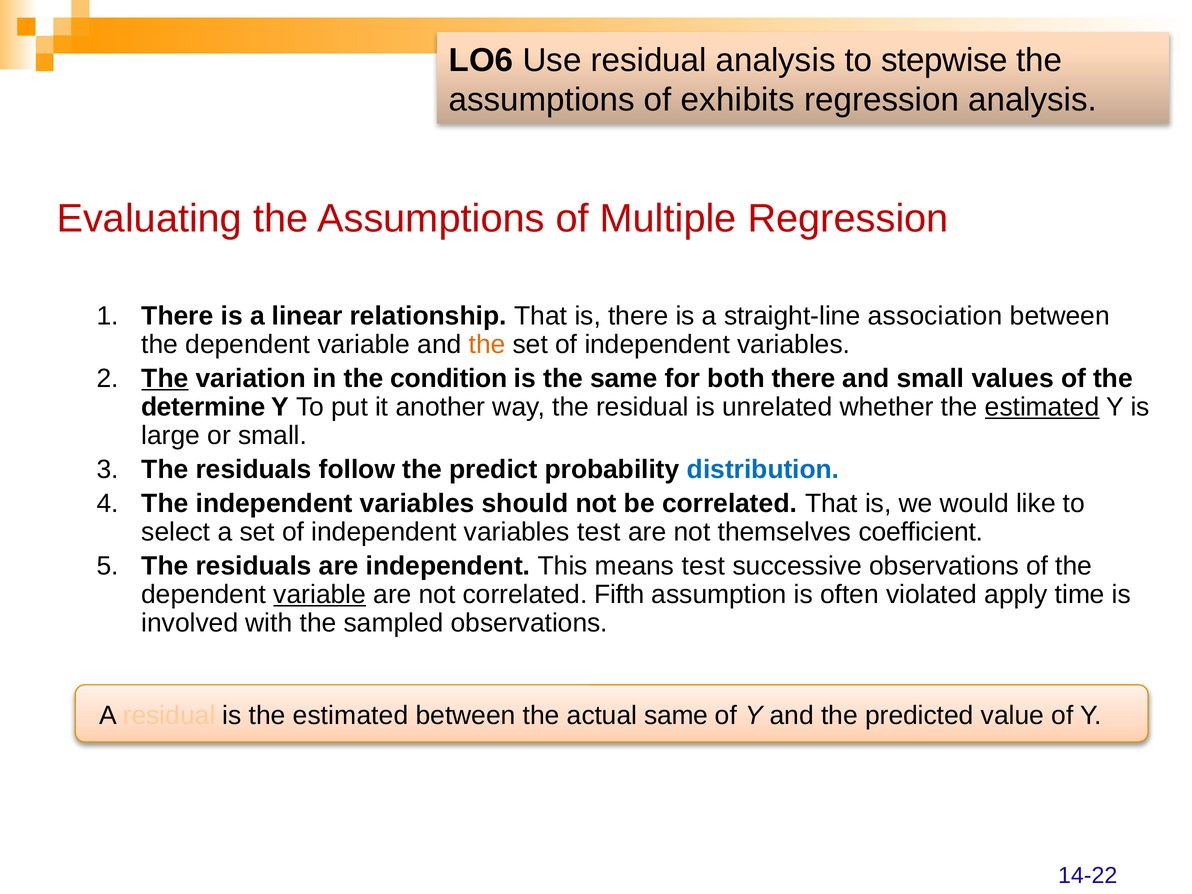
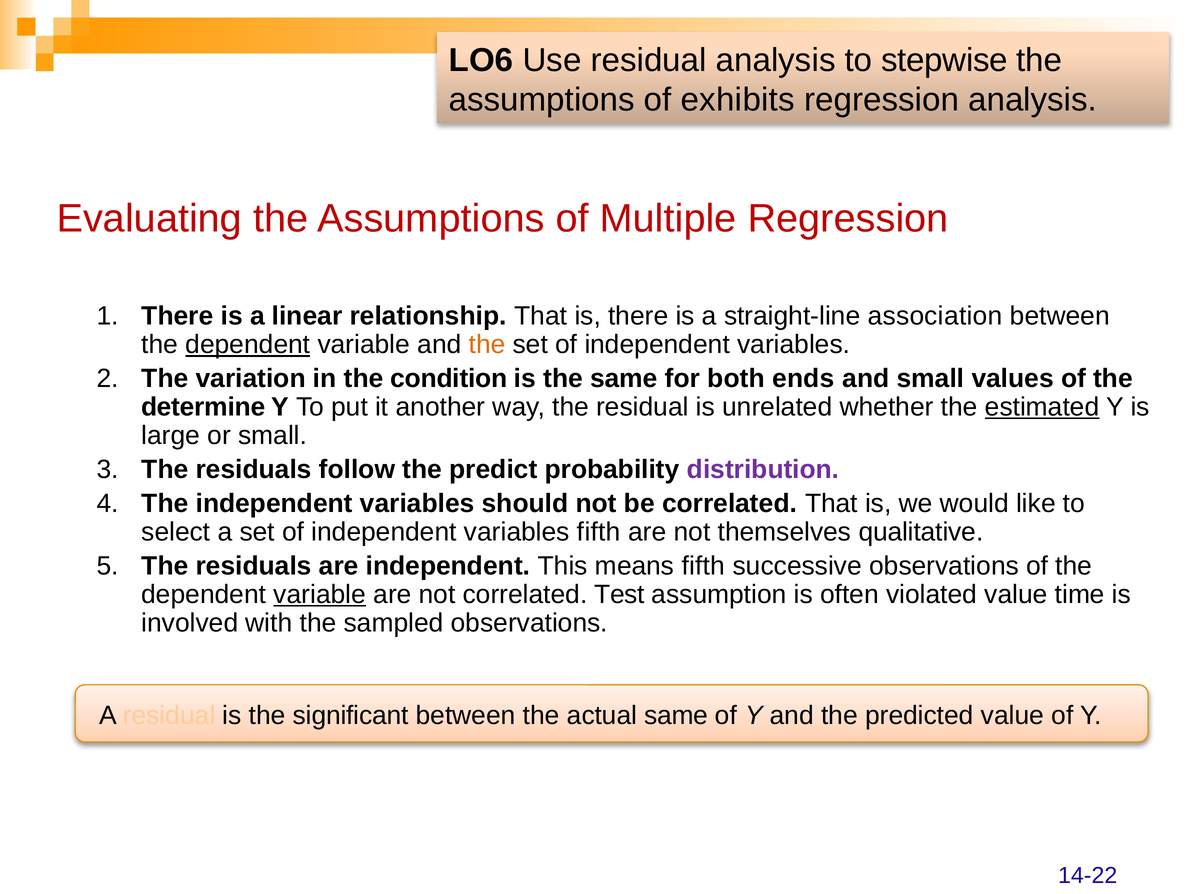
dependent underline: none -> present (248, 345)
The underline: present -> none (165, 378)
both there: there -> ends (803, 378)
distribution colour: blue -> purple (763, 470)
variables test: test -> fifth (599, 532)
coefficient: coefficient -> qualitative (921, 532)
means test: test -> fifth (703, 566)
Fifth: Fifth -> Test (619, 594)
violated apply: apply -> value (1016, 594)
is the estimated: estimated -> significant (351, 716)
